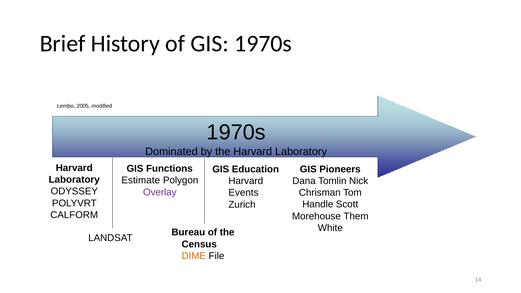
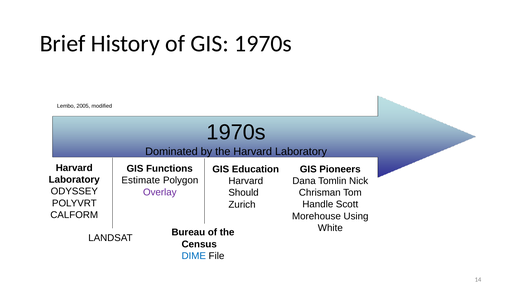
Events: Events -> Should (244, 193)
Them: Them -> Using (356, 216)
DIME colour: orange -> blue (194, 256)
